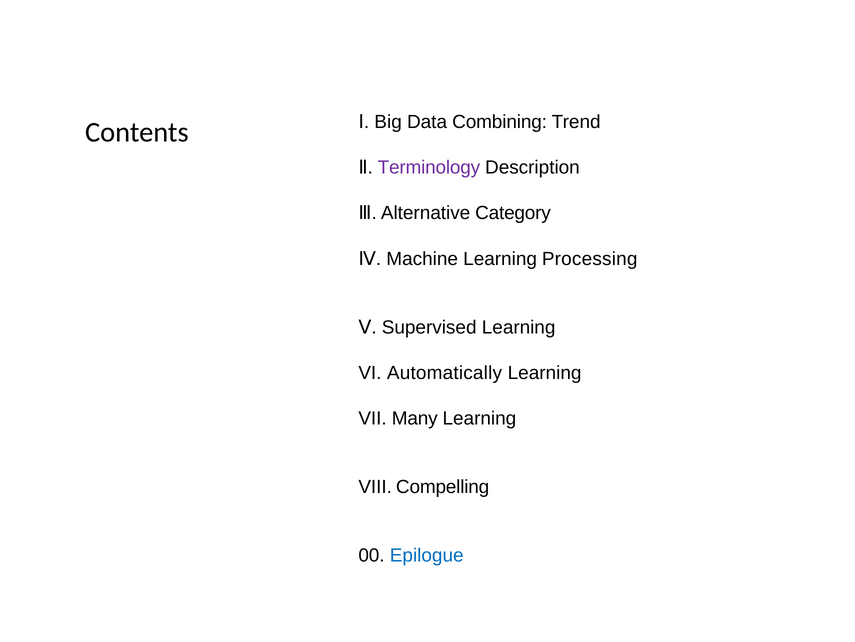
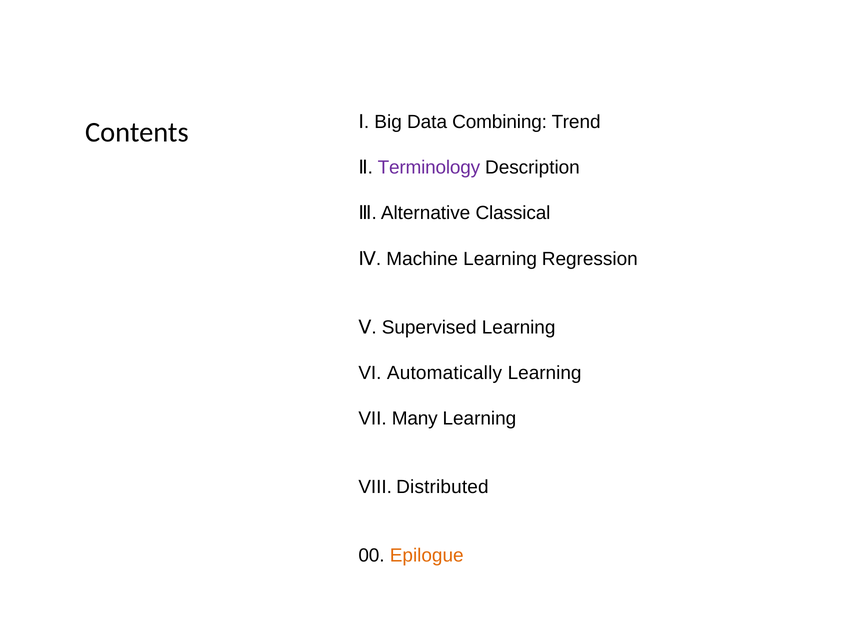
Category: Category -> Classical (513, 213)
Processing: Processing -> Regression (590, 259)
Compelling: Compelling -> Distributed (442, 486)
Epilogue colour: blue -> orange (427, 555)
